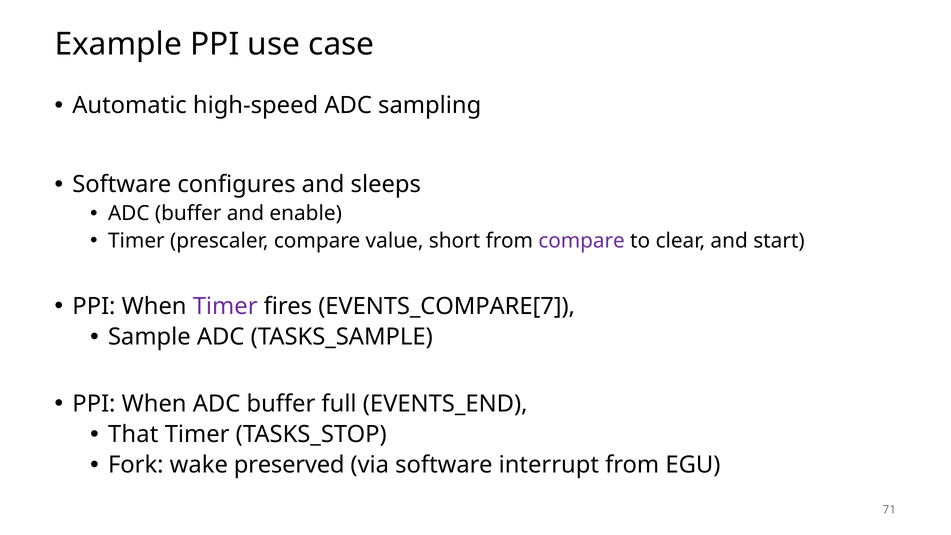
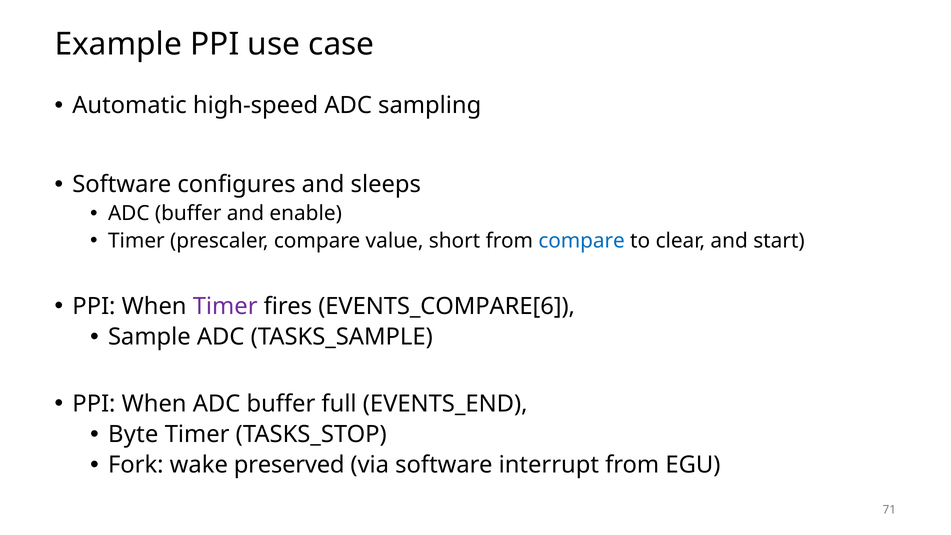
compare colour: purple -> blue (582, 241)
EVENTS_COMPARE[7: EVENTS_COMPARE[7 -> EVENTS_COMPARE[6 (447, 306)
That: That -> Byte (133, 434)
